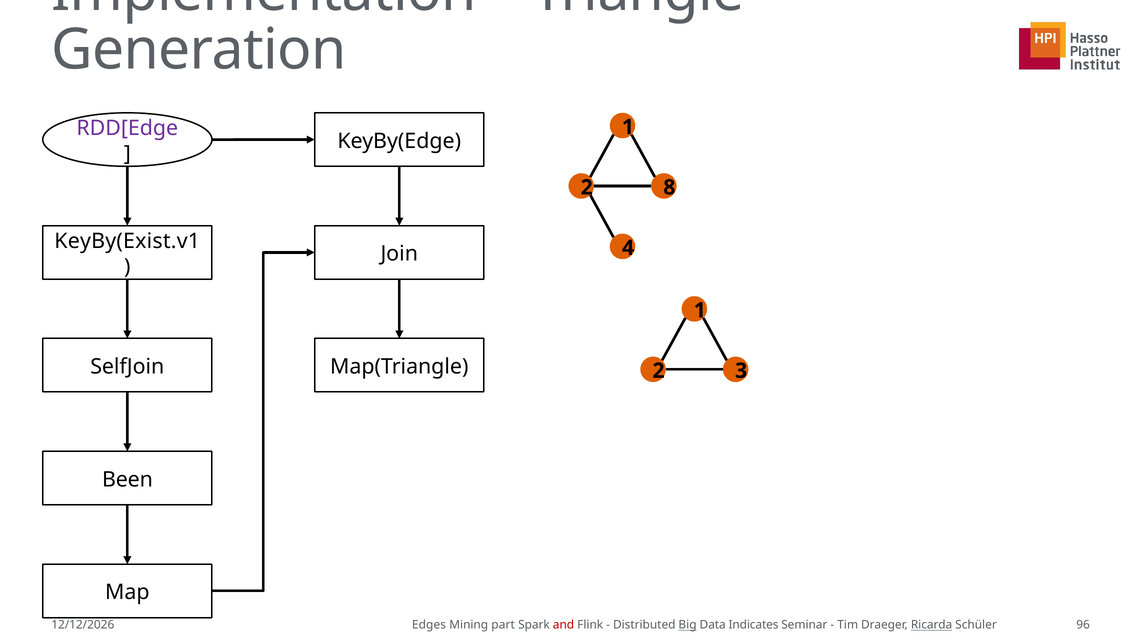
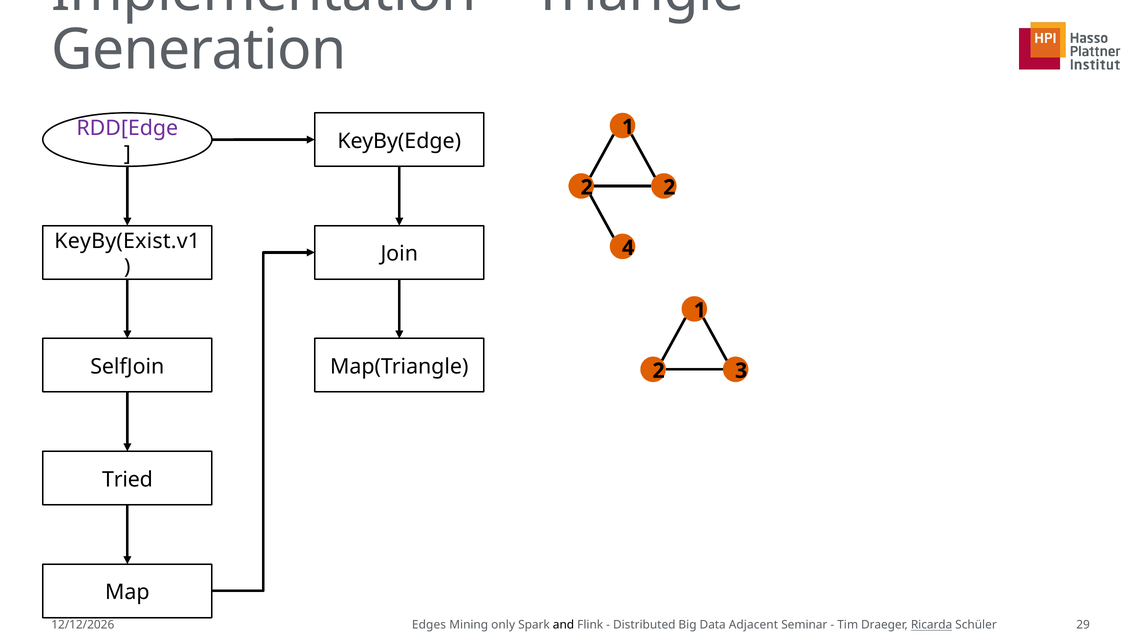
2 8: 8 -> 2 (669, 187)
Been: Been -> Tried (127, 479)
part: part -> only (503, 625)
and colour: red -> black (564, 625)
Big underline: present -> none (688, 625)
Indicates: Indicates -> Adjacent (753, 625)
96: 96 -> 29 (1083, 625)
